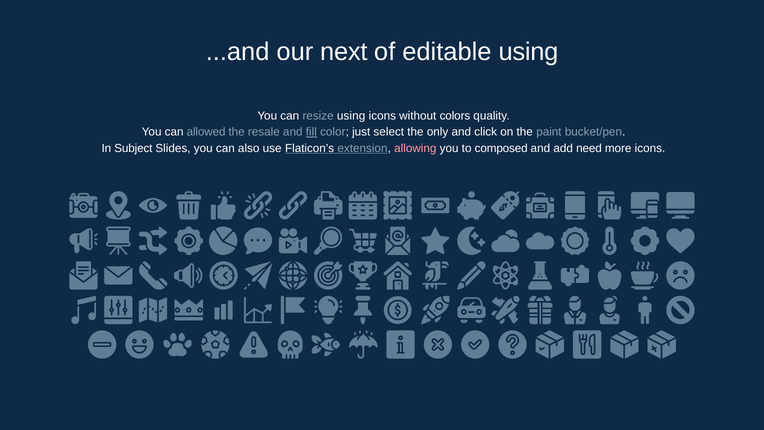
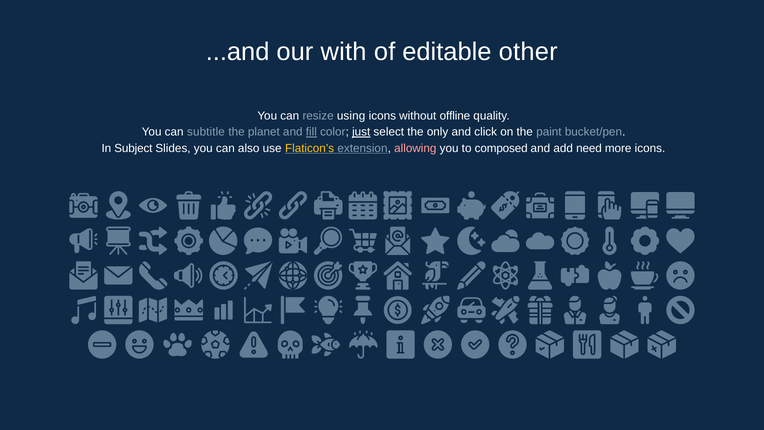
next: next -> with (344, 52)
editable using: using -> other (528, 52)
colors: colors -> offline (455, 116)
allowed: allowed -> subtitle (206, 132)
resale: resale -> planet (264, 132)
just underline: none -> present (361, 132)
Flaticon’s colour: white -> yellow (310, 148)
